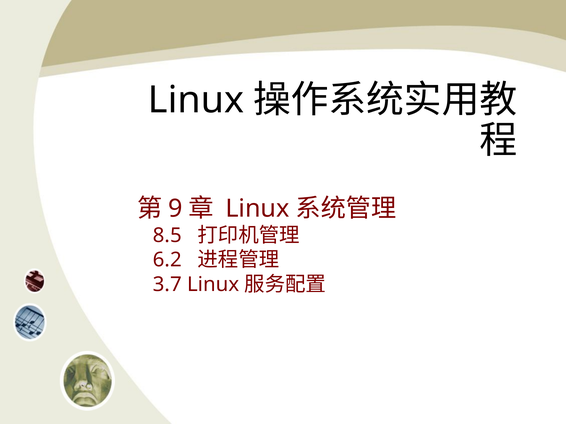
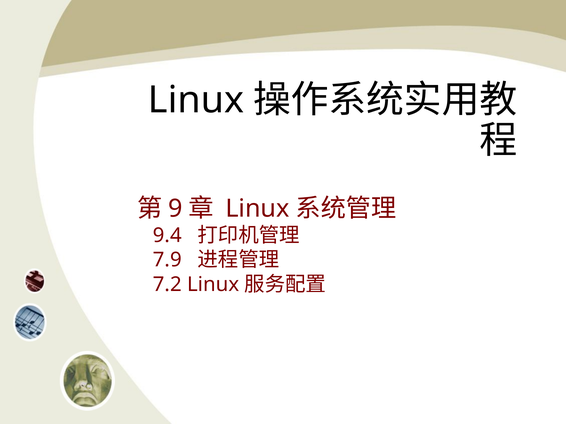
8.5: 8.5 -> 9.4 (167, 236)
6.2: 6.2 -> 7.9 (167, 260)
3.7: 3.7 -> 7.2 (167, 285)
